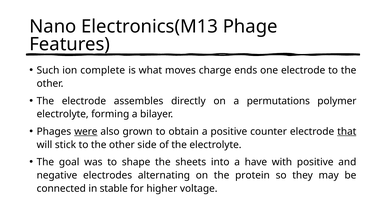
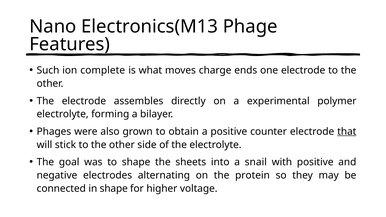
permutations: permutations -> experimental (278, 101)
were underline: present -> none (86, 132)
have: have -> snail (256, 162)
in stable: stable -> shape (114, 189)
